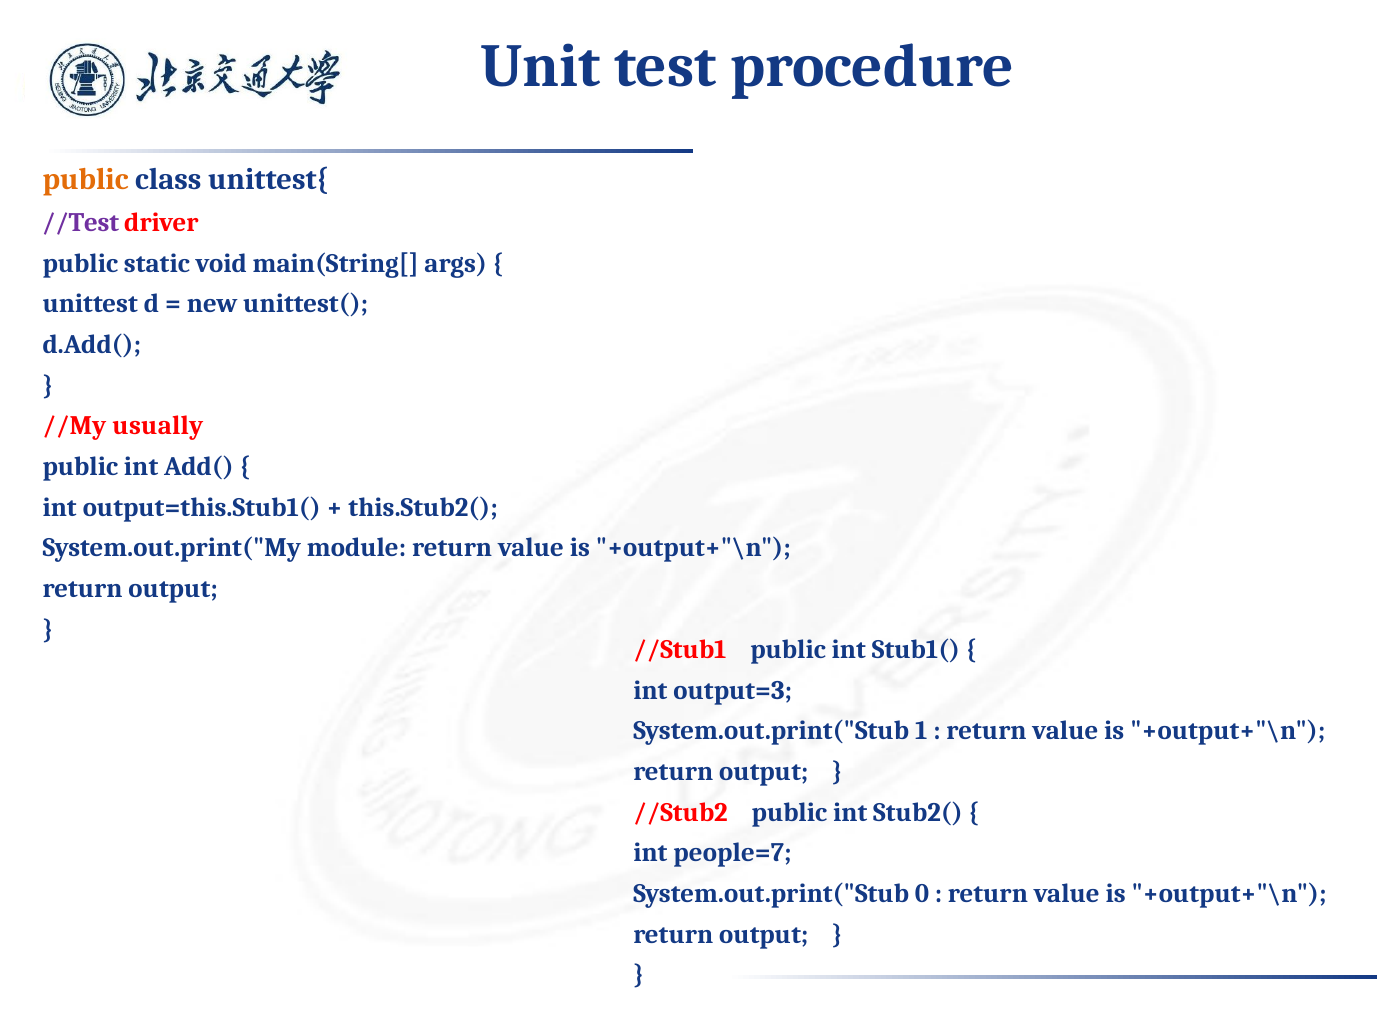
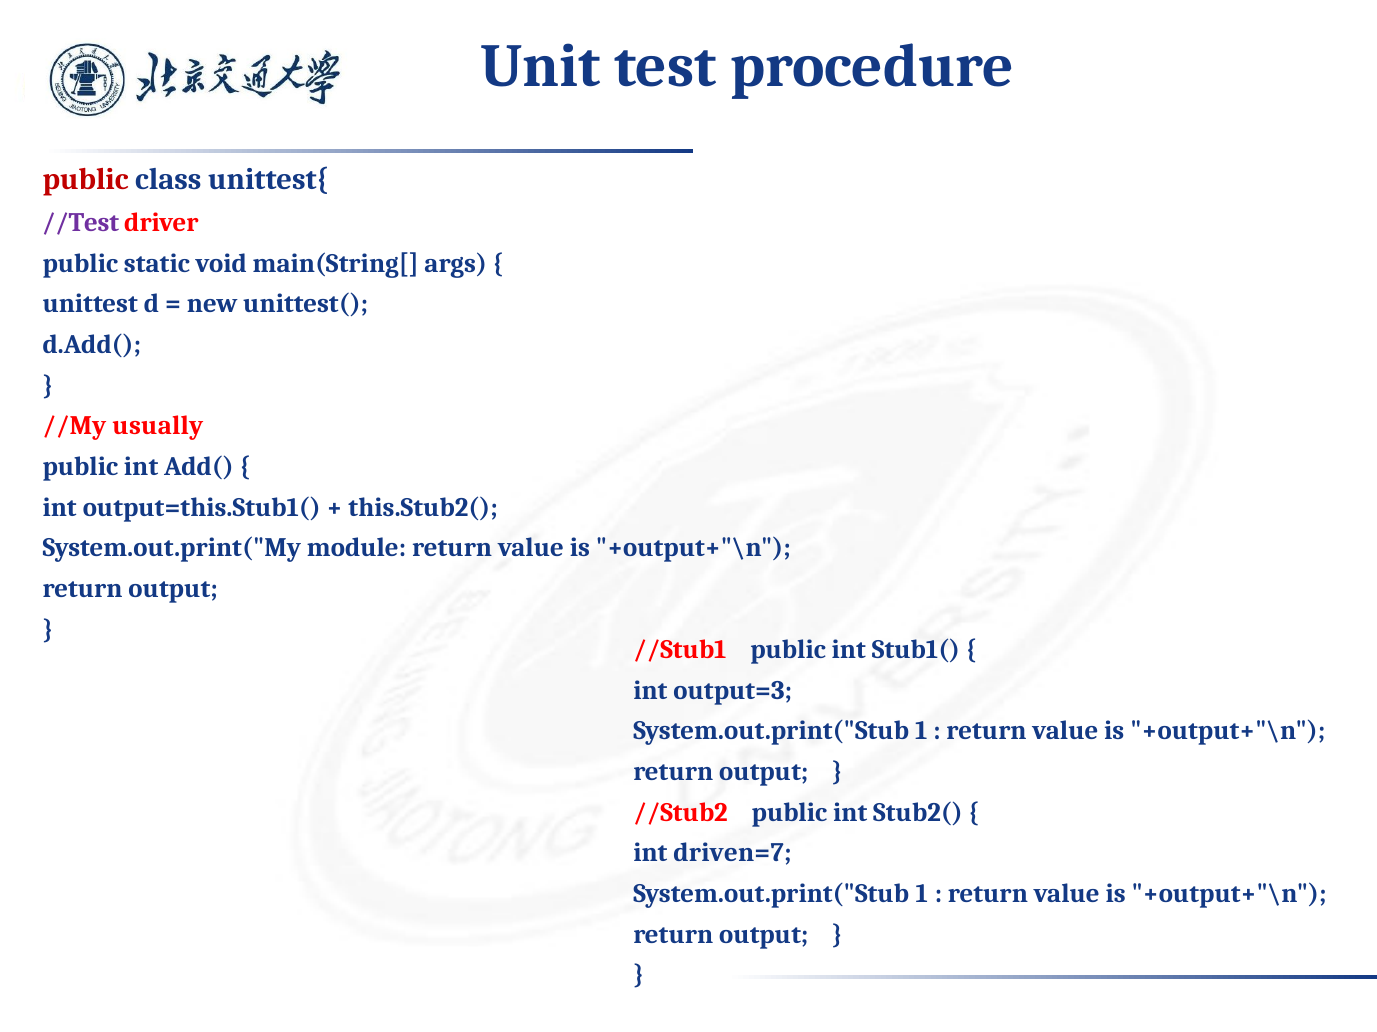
public colour: orange -> red (86, 180)
people=7: people=7 -> driven=7 (733, 854)
0: 0 -> 1 (922, 894)
